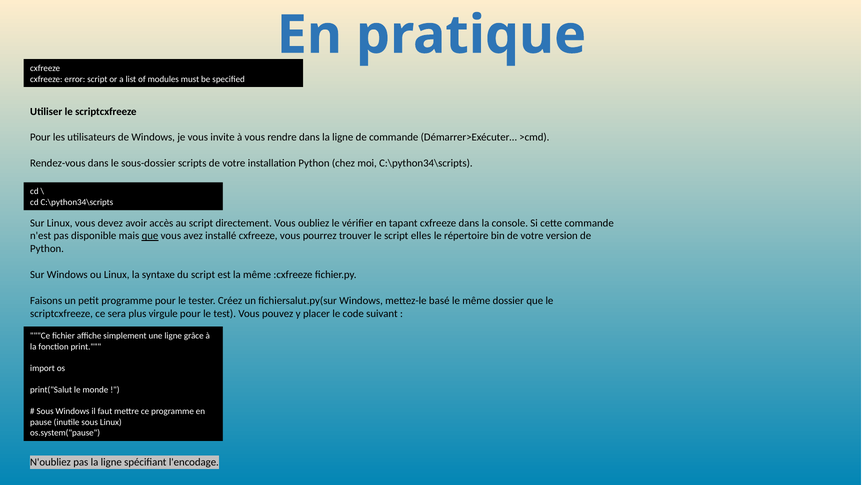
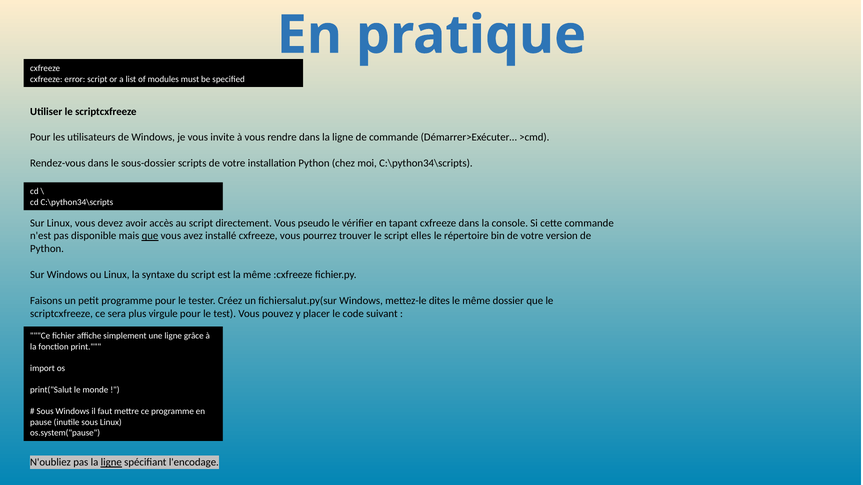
oubliez: oubliez -> pseudo (314, 223)
basé: basé -> dites (439, 301)
ligne underline: none -> present (111, 463)
